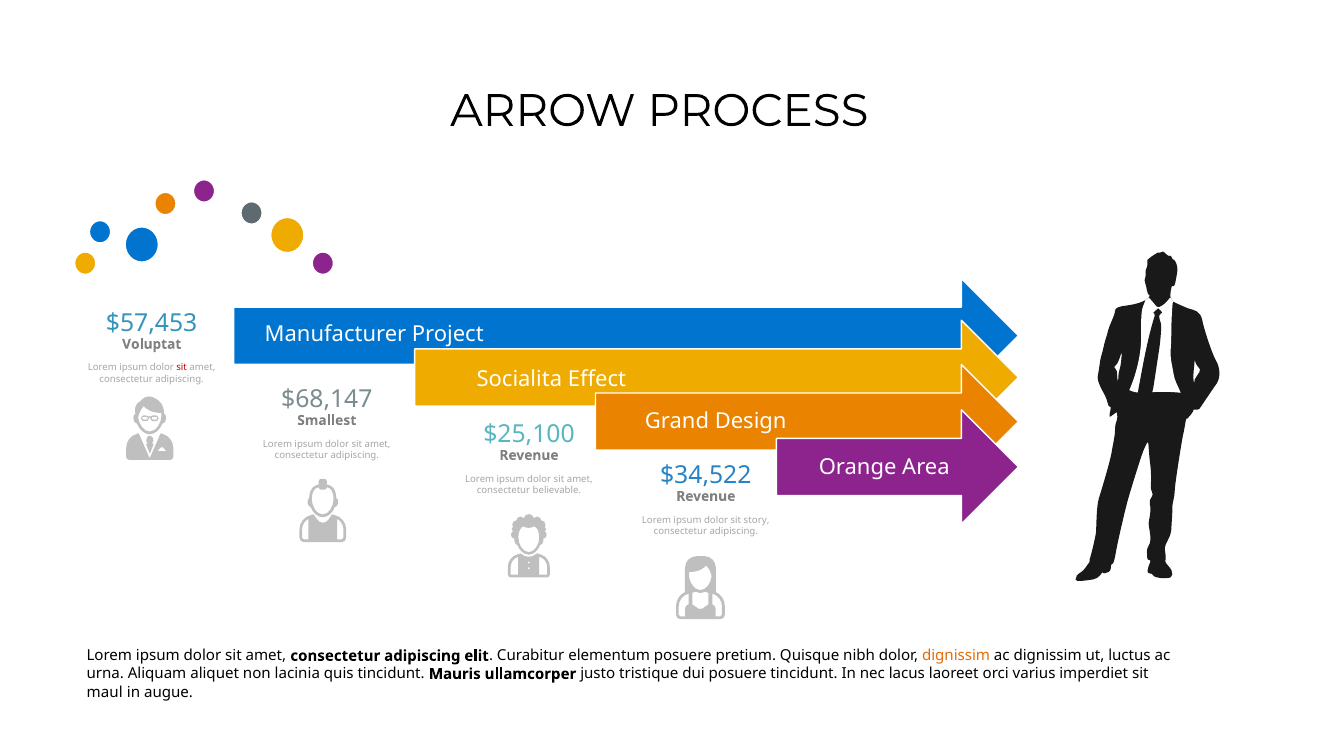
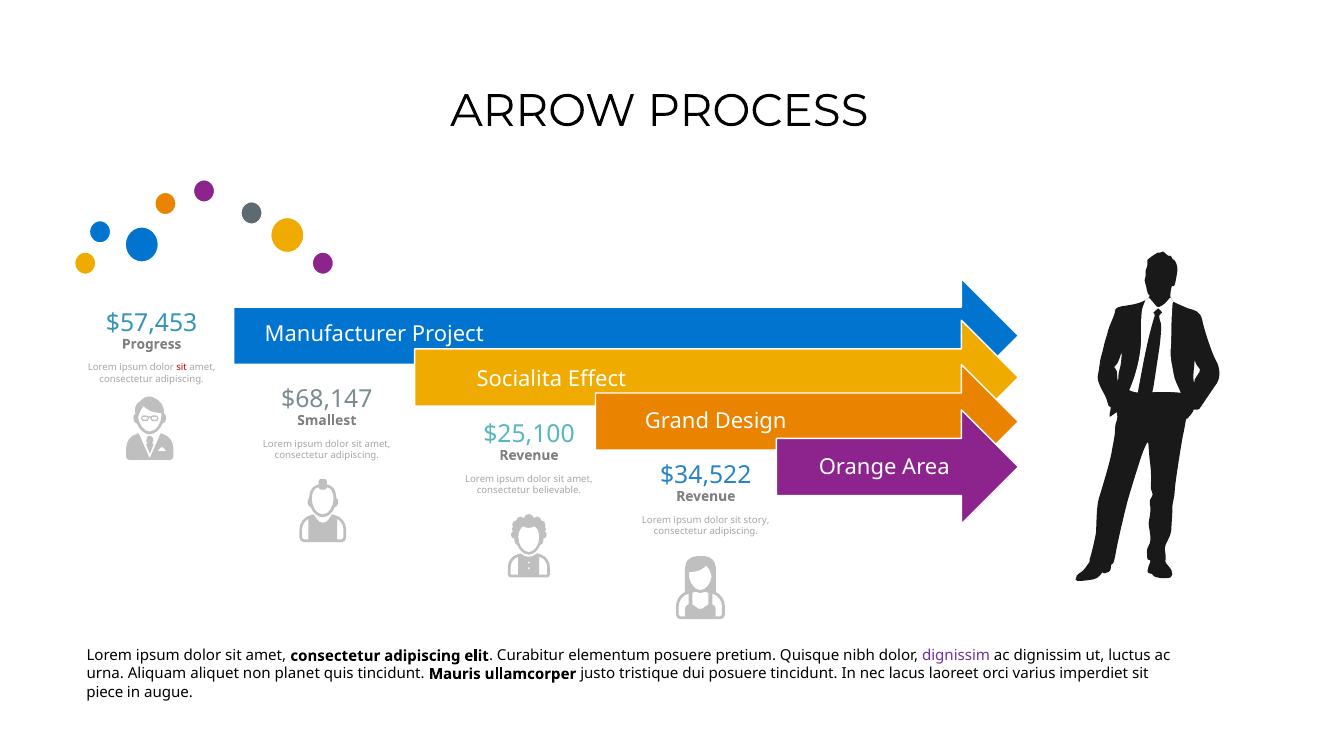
Voluptat: Voluptat -> Progress (152, 344)
dignissim colour: orange -> purple (956, 656)
lacinia: lacinia -> planet (297, 674)
maul: maul -> piece (105, 692)
